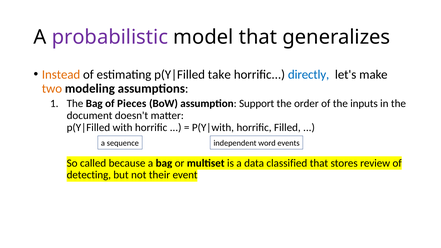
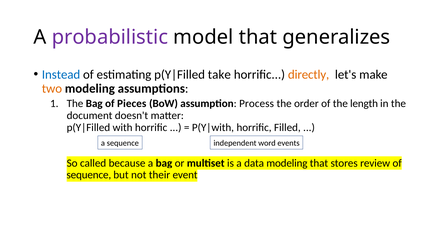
Instead colour: orange -> blue (61, 75)
directly colour: blue -> orange (309, 75)
Support: Support -> Process (257, 104)
inputs: inputs -> length (364, 104)
data classified: classified -> modeling (287, 163)
detecting: detecting -> sequence (89, 175)
